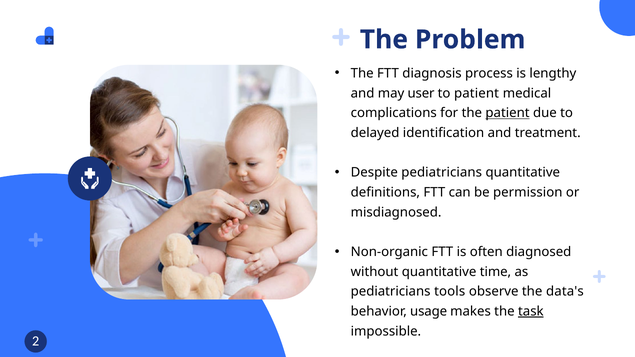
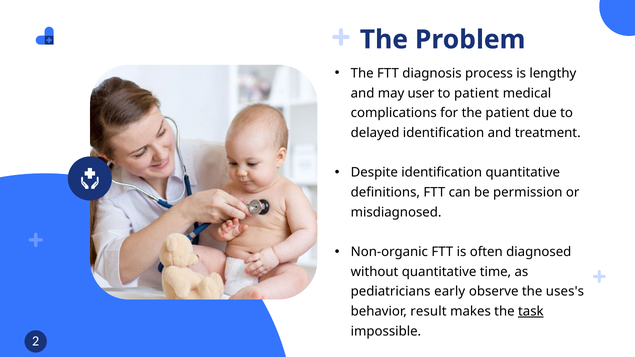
patient underline: present -> none (508, 113)
Despite pediatricians: pediatricians -> identification (442, 173)
tools: tools -> early (450, 292)
data's: data's -> uses's (565, 292)
usage: usage -> result (428, 312)
